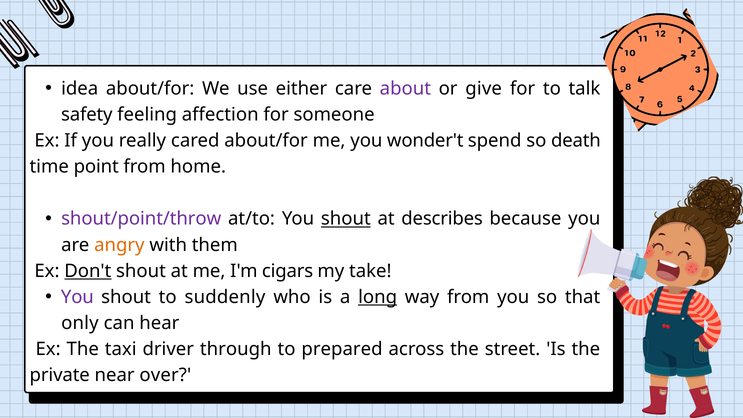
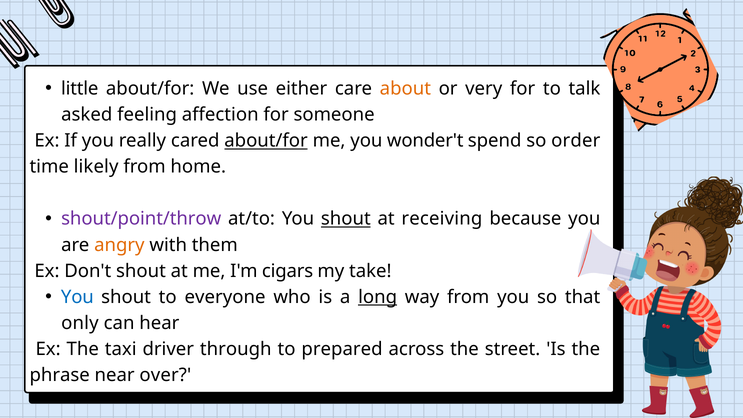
idea: idea -> little (80, 89)
about colour: purple -> orange (405, 89)
give: give -> very (484, 89)
safety: safety -> asked (87, 115)
about/for underline: none -> present (266, 141)
death: death -> order (576, 141)
point: point -> likely (96, 167)
describes: describes -> receiving (442, 219)
Don't underline: present -> none (88, 271)
You colour: purple -> blue (77, 297)
suddenly: suddenly -> everyone (225, 297)
private: private -> phrase (60, 375)
